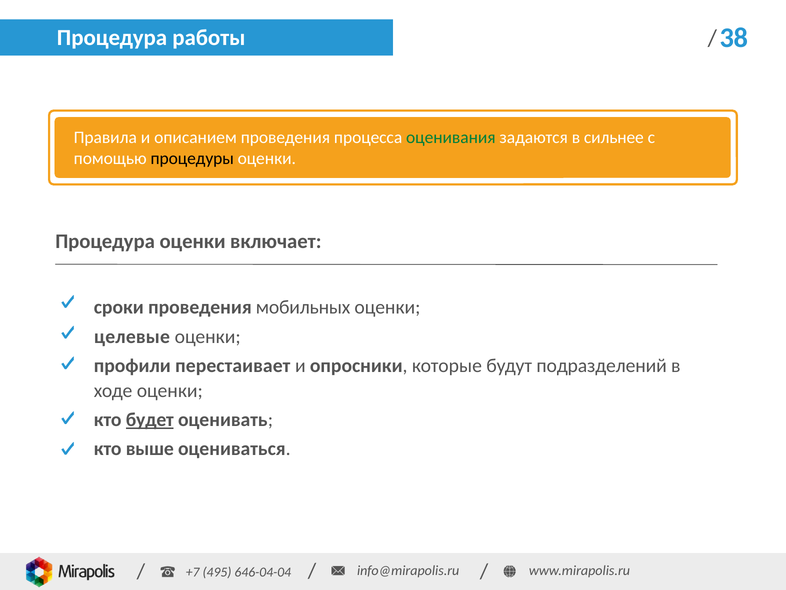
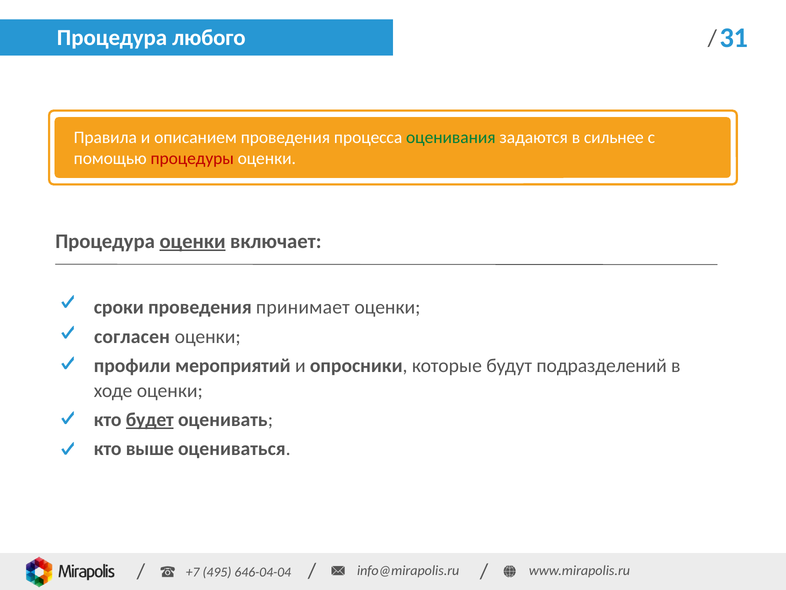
работы: работы -> любого (209, 38)
38: 38 -> 31 (734, 38)
процедуры colour: black -> red (192, 158)
оценки underline: none -> present (193, 241)
мобильных: мобильных -> принимает (303, 307)
целевые: целевые -> согласен (132, 336)
перестаивает: перестаивает -> мероприятий (233, 365)
